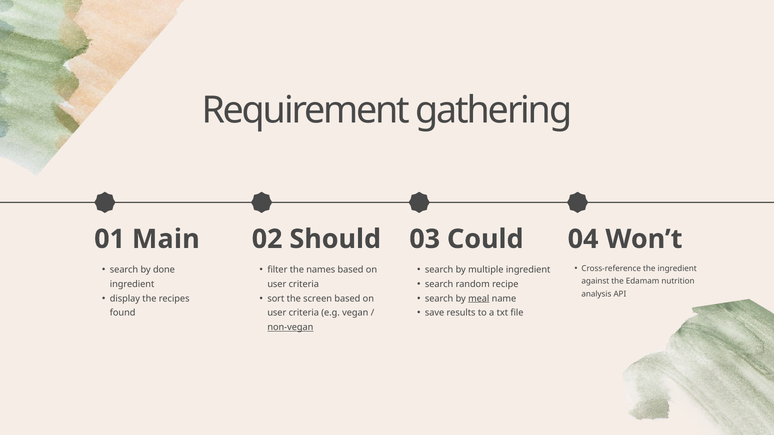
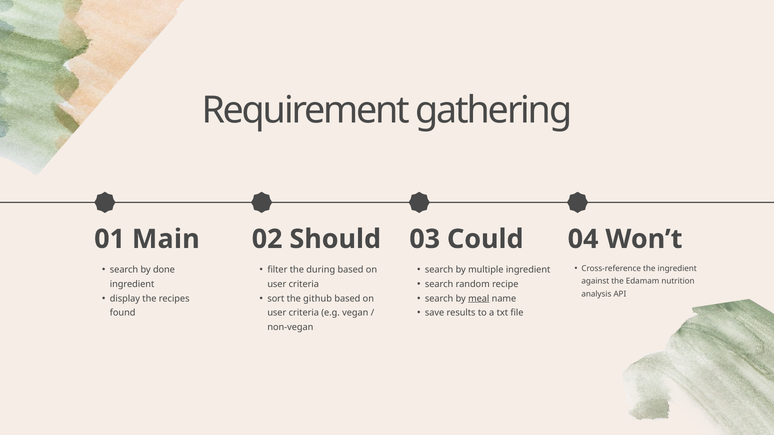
names: names -> during (321, 270)
screen: screen -> github (318, 299)
non-vegan underline: present -> none (290, 327)
